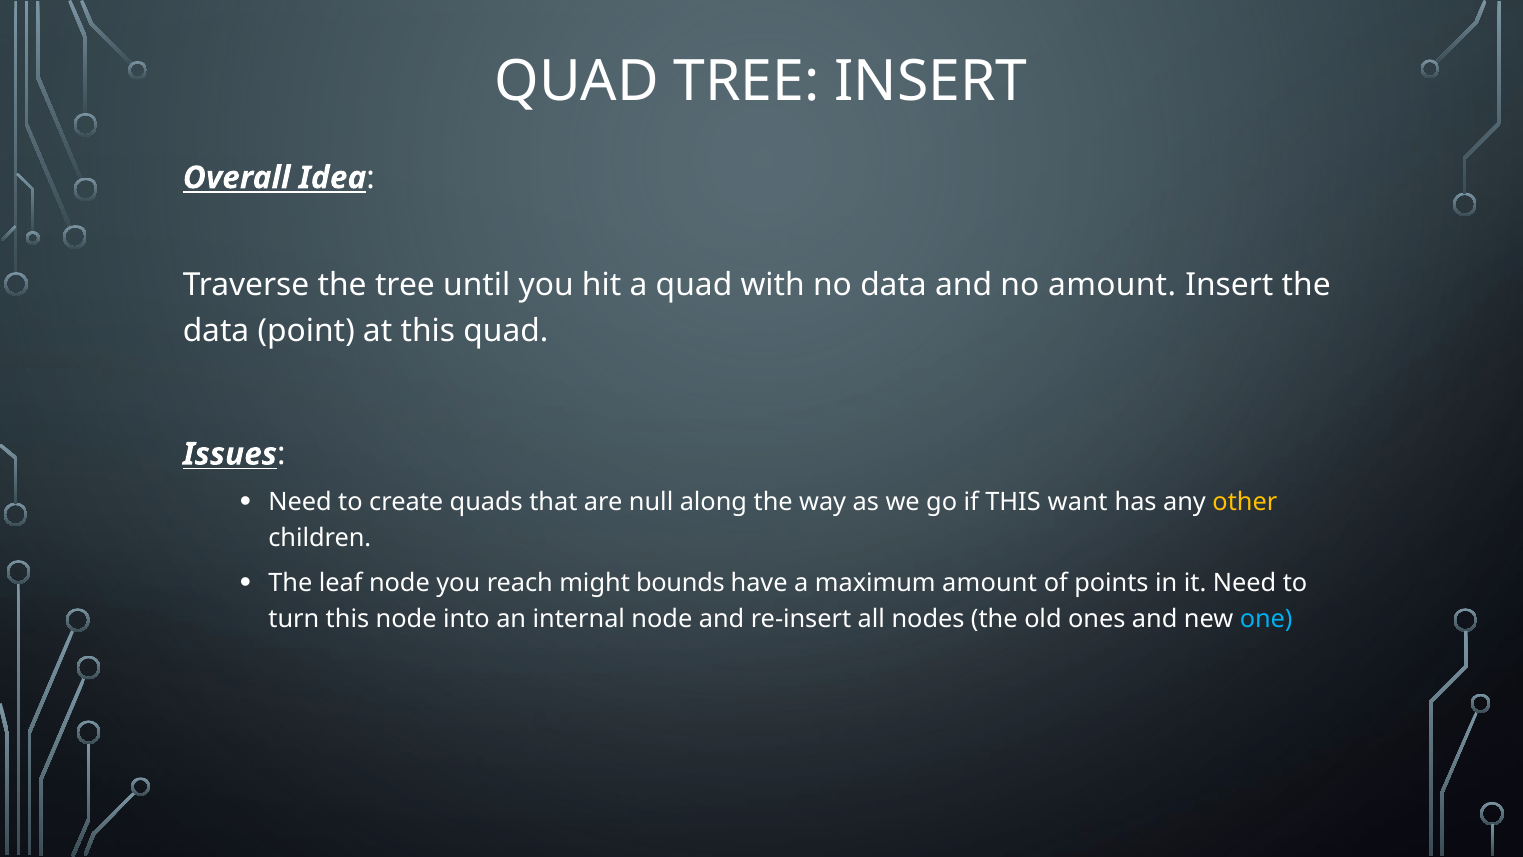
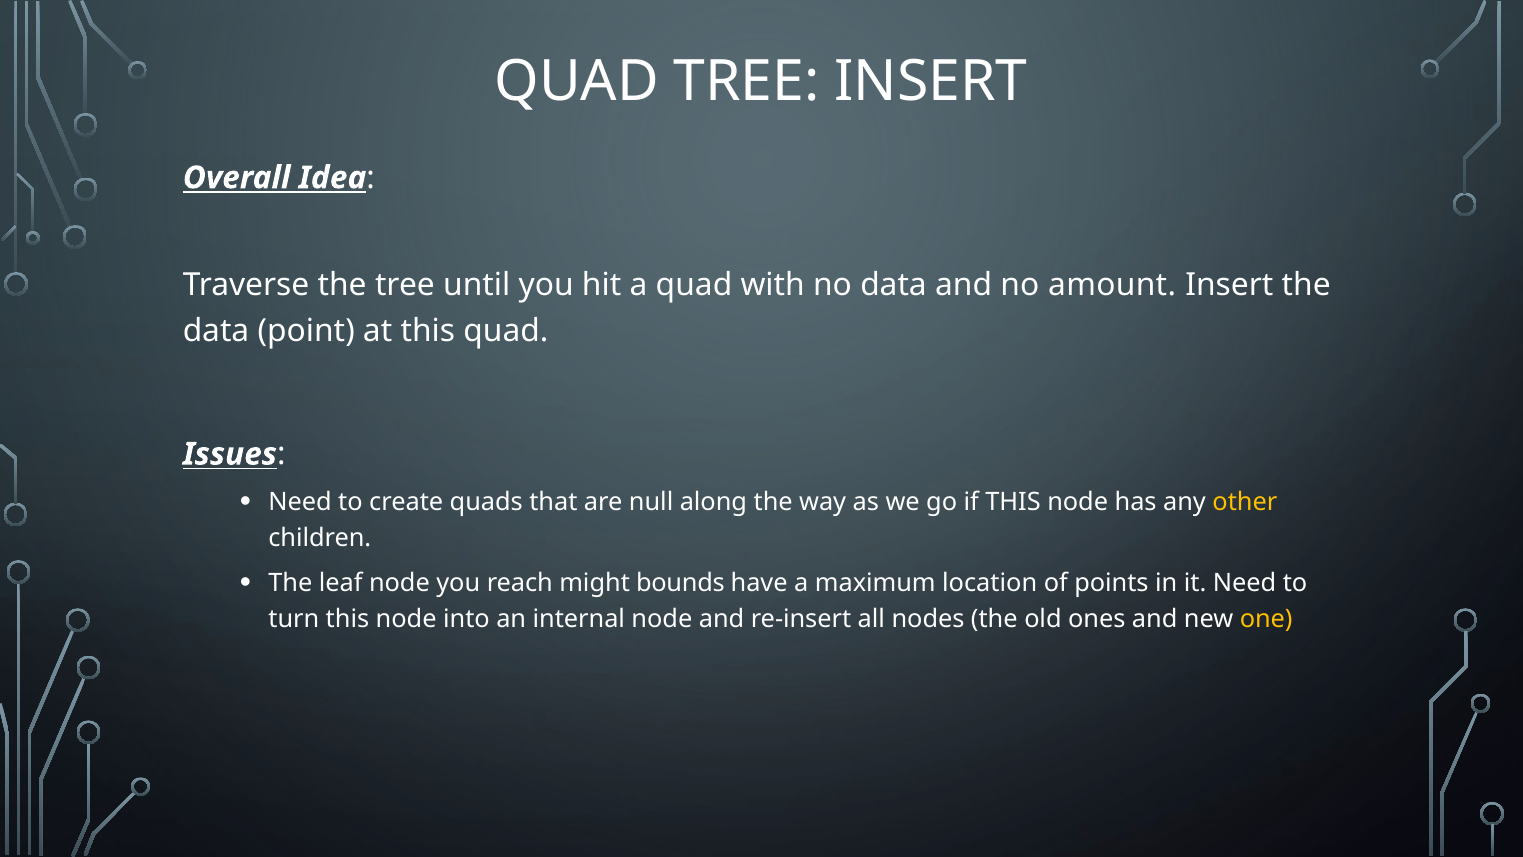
if THIS want: want -> node (1078, 502)
maximum amount: amount -> location (990, 583)
one colour: light blue -> yellow (1266, 619)
